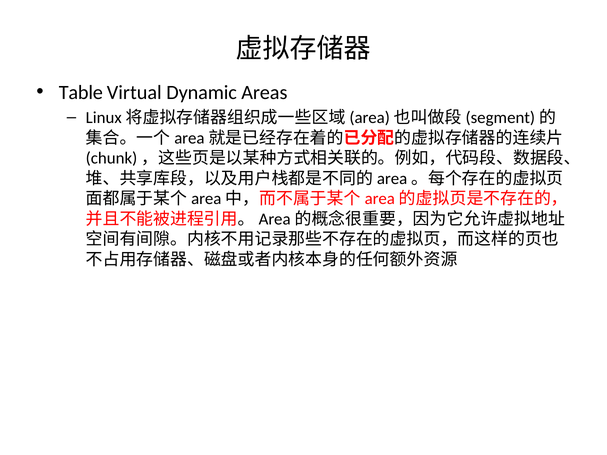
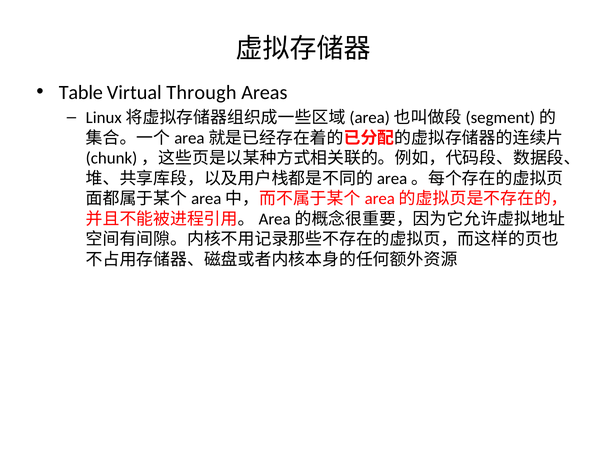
Dynamic: Dynamic -> Through (201, 92)
